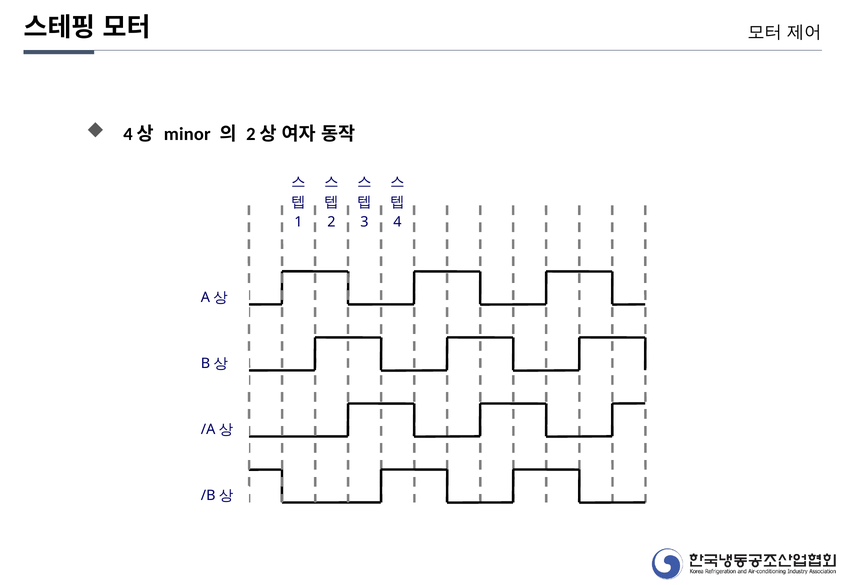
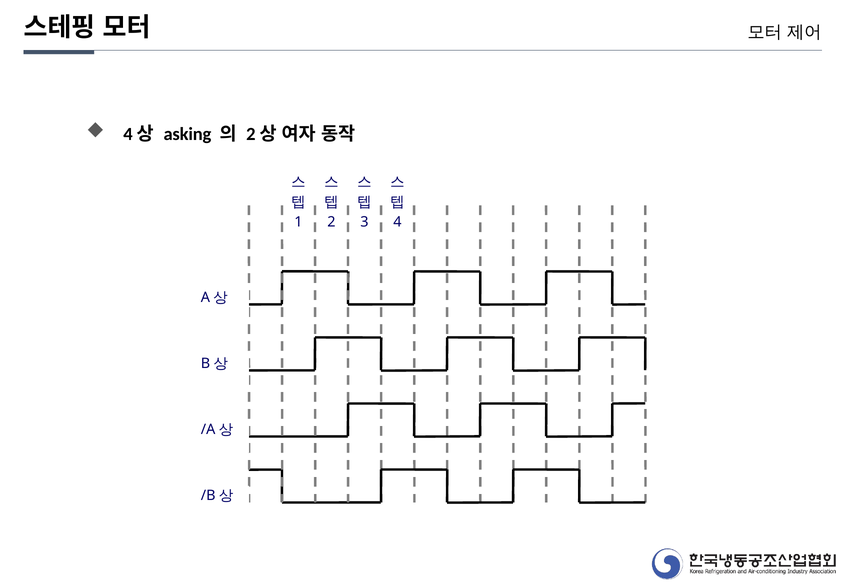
minor: minor -> asking (187, 134)
